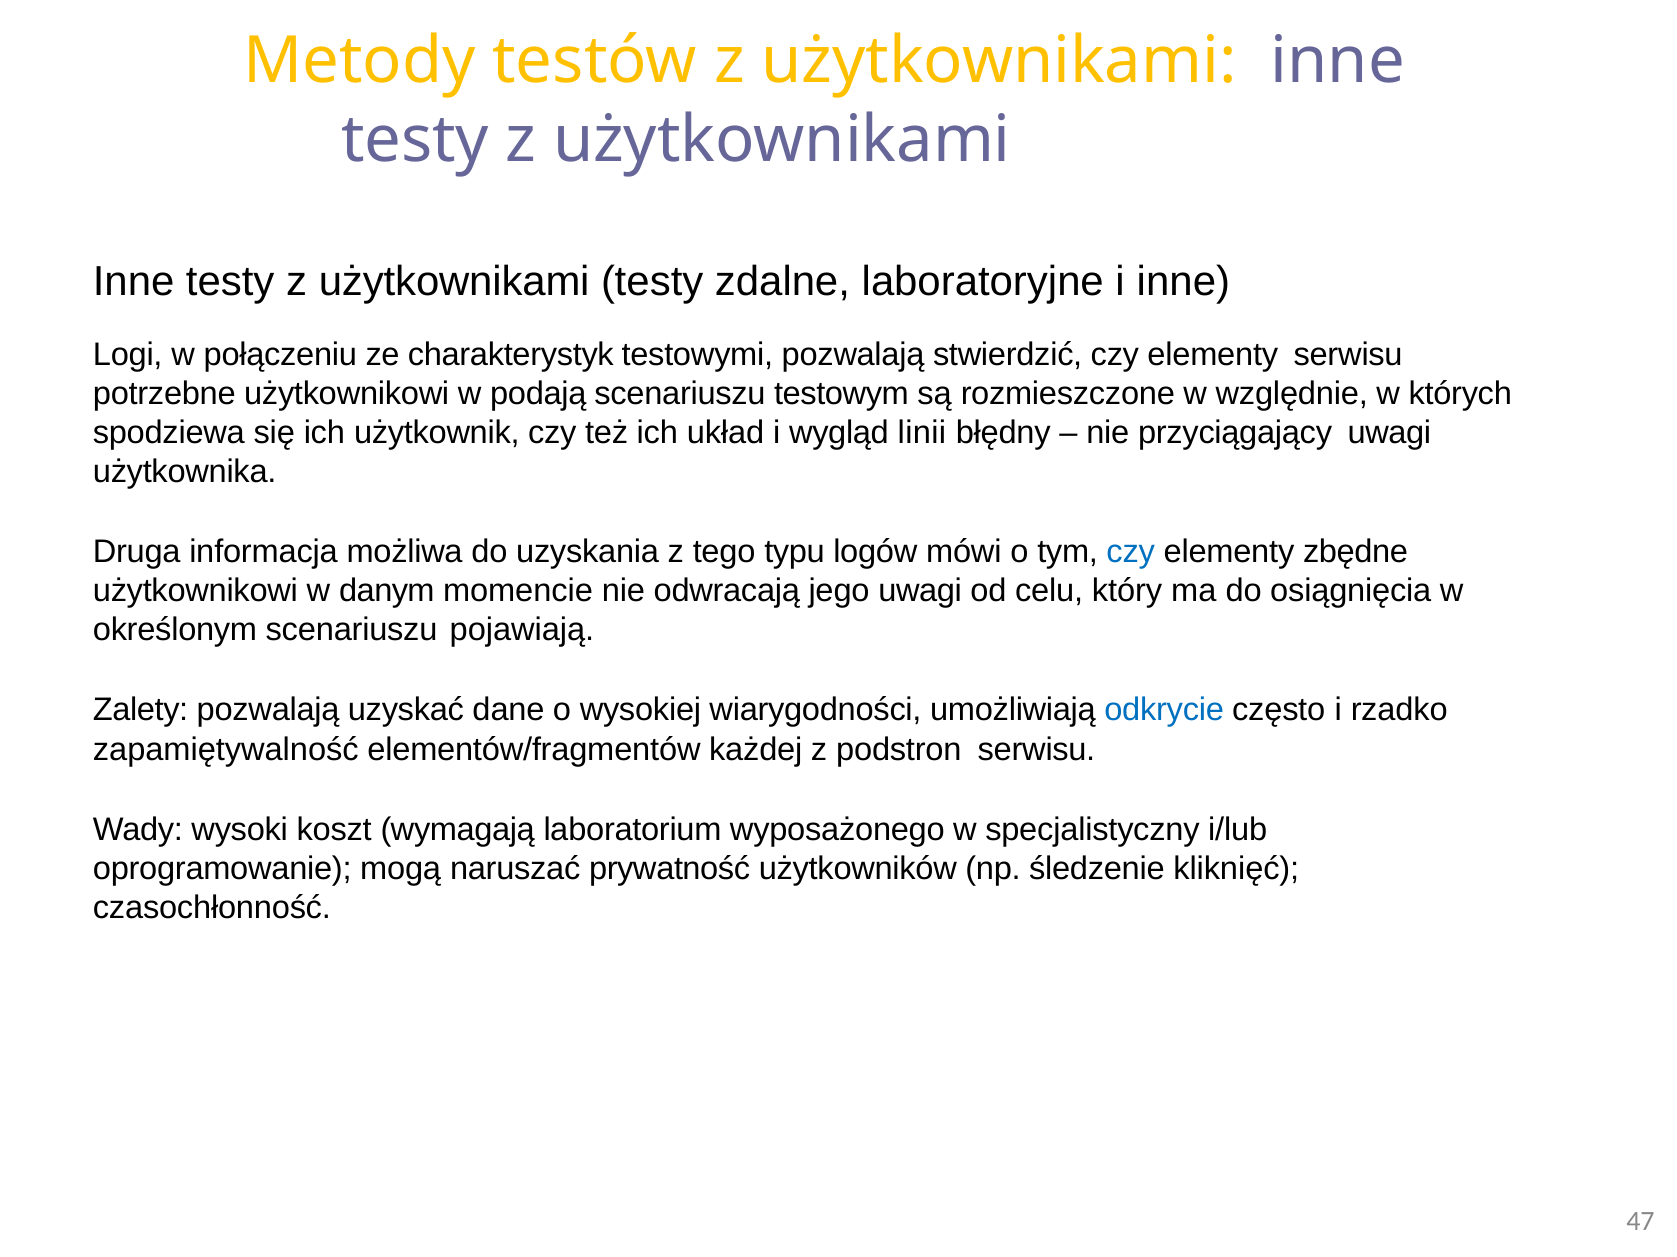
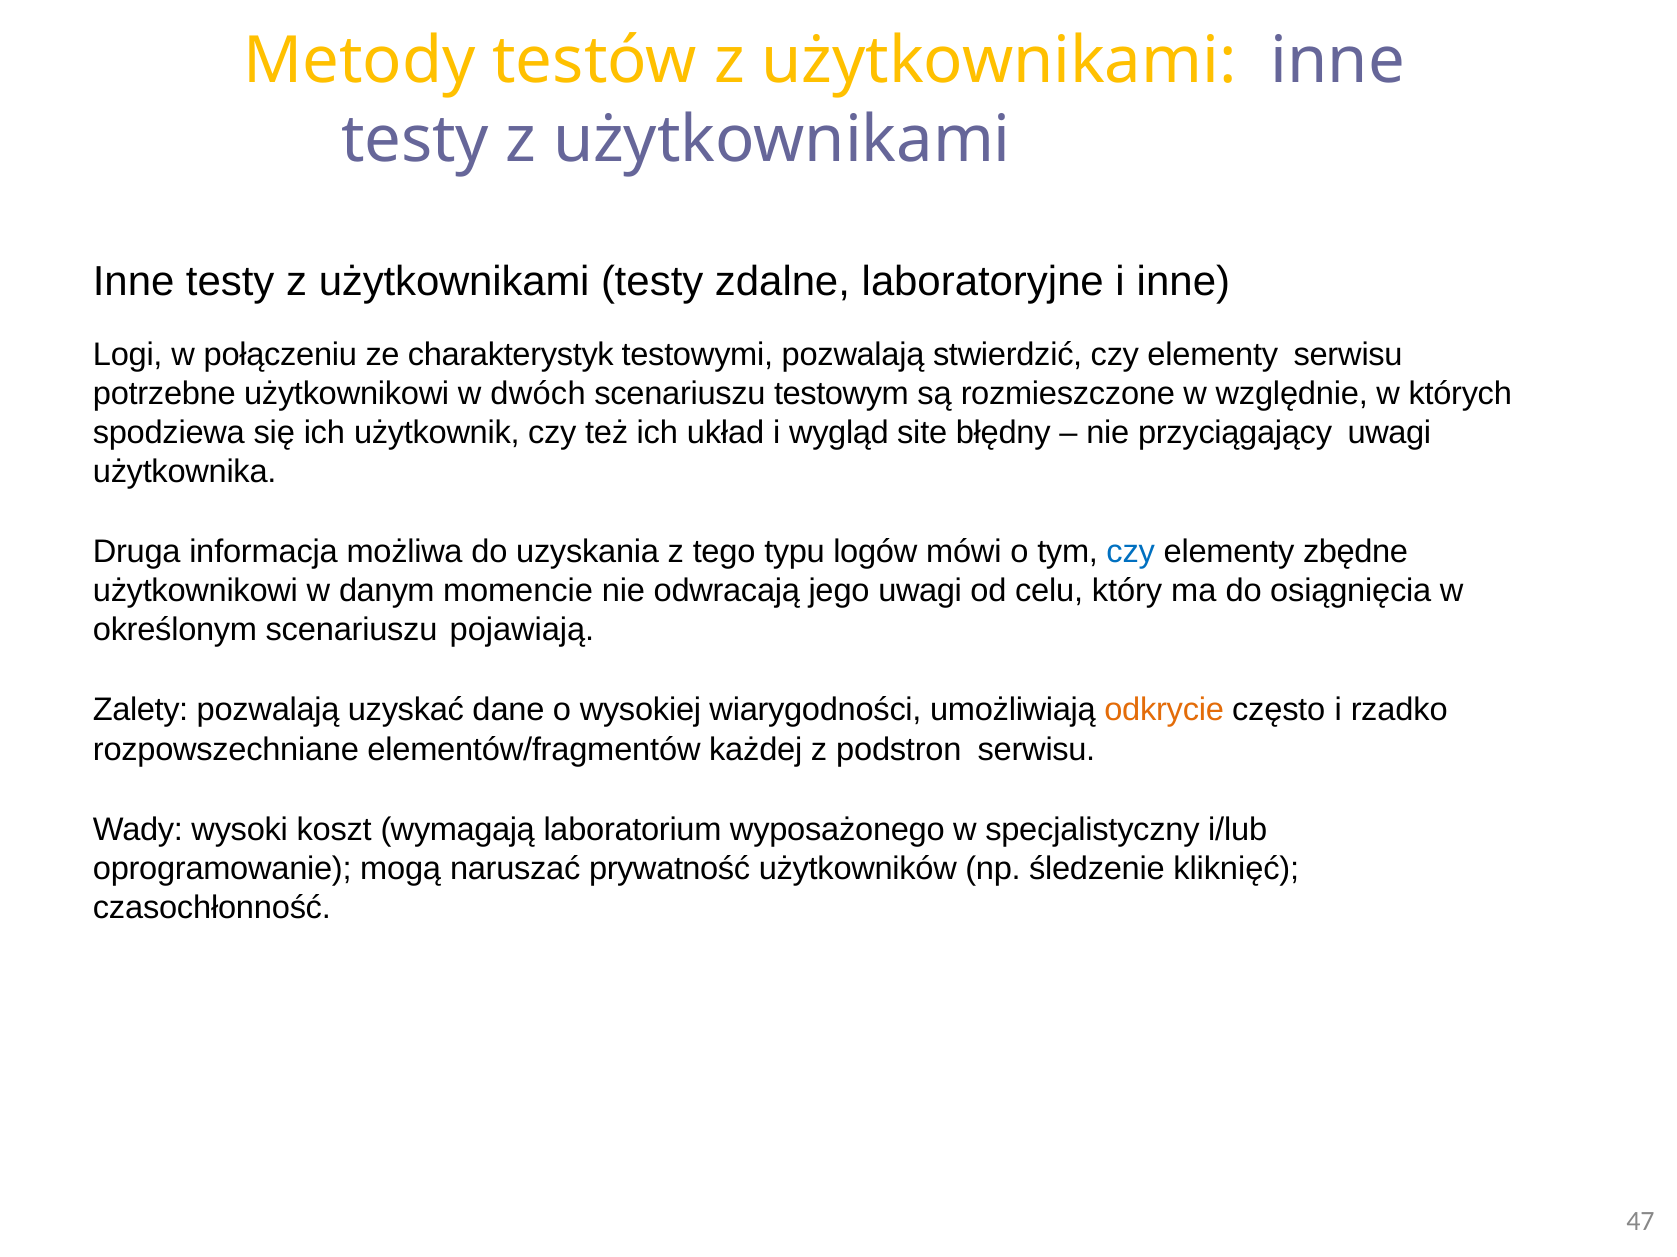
podają: podają -> dwóch (538, 394)
linii: linii -> site (922, 433)
odkrycie colour: blue -> orange (1164, 711)
zapamiętywalność: zapamiętywalność -> rozpowszechniane (226, 750)
